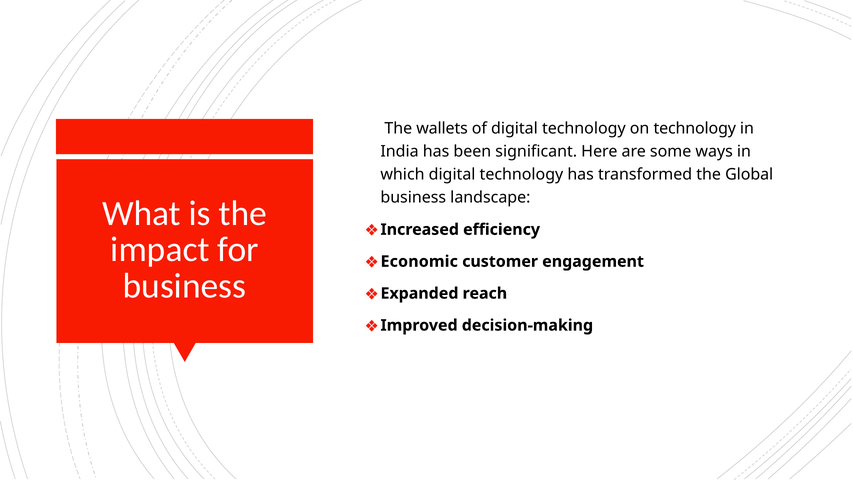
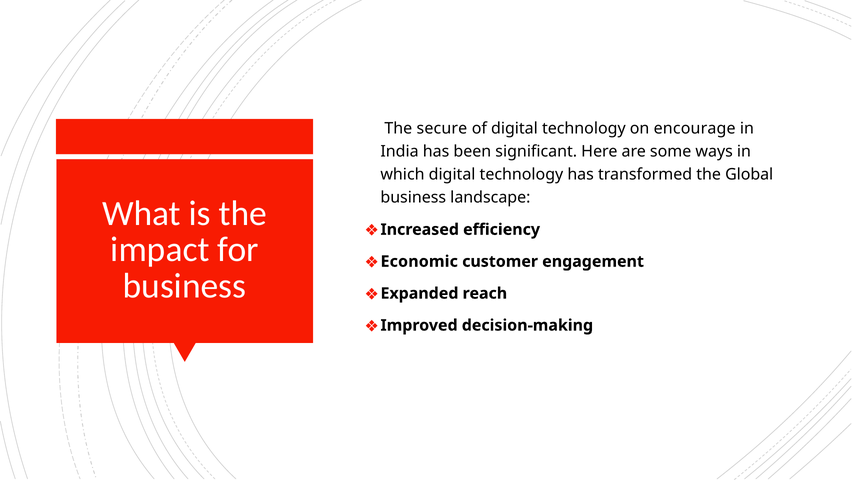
wallets: wallets -> secure (442, 129)
on technology: technology -> encourage (695, 129)
